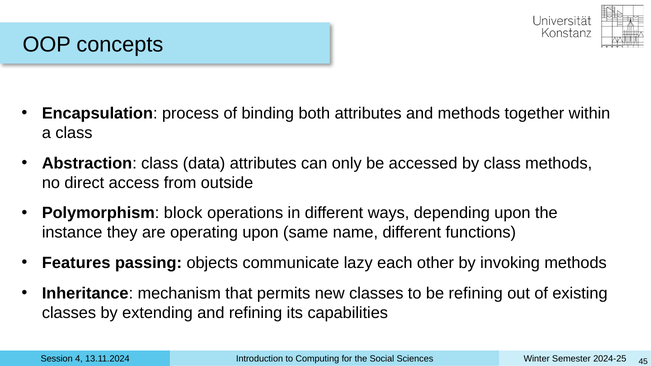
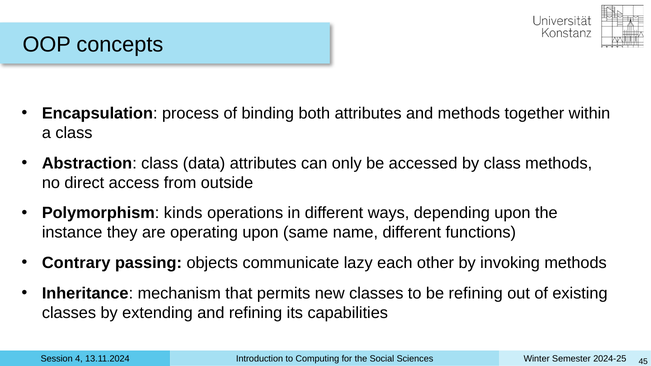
block: block -> kinds (183, 213)
Features: Features -> Contrary (76, 263)
